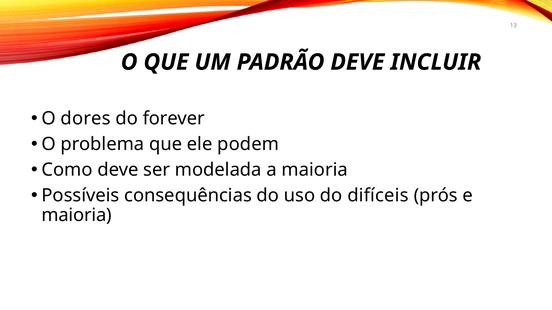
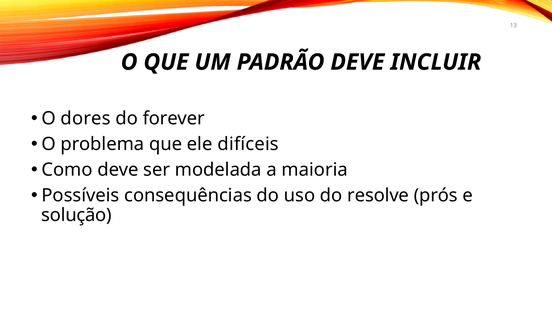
podem: podem -> difíceis (248, 144)
difíceis: difíceis -> resolve (378, 196)
maioria: maioria -> solução (77, 215)
